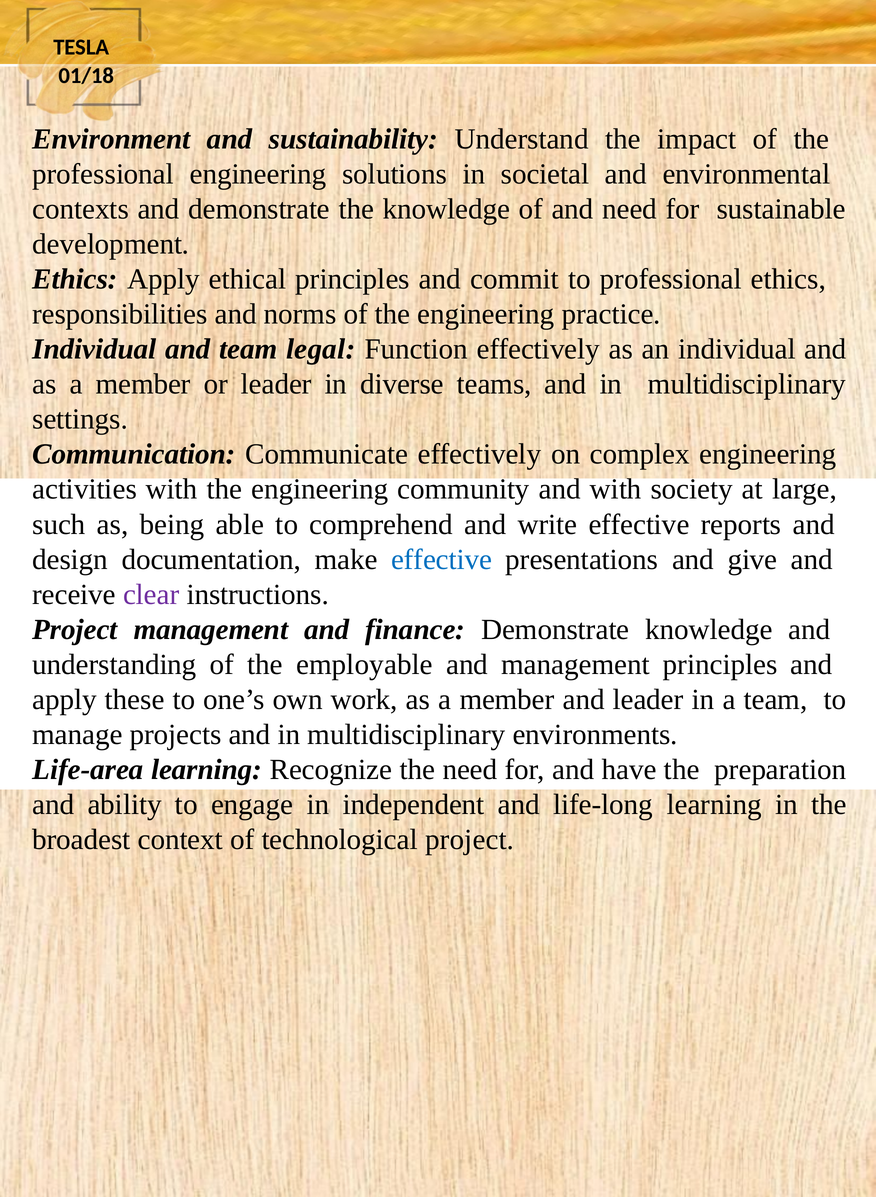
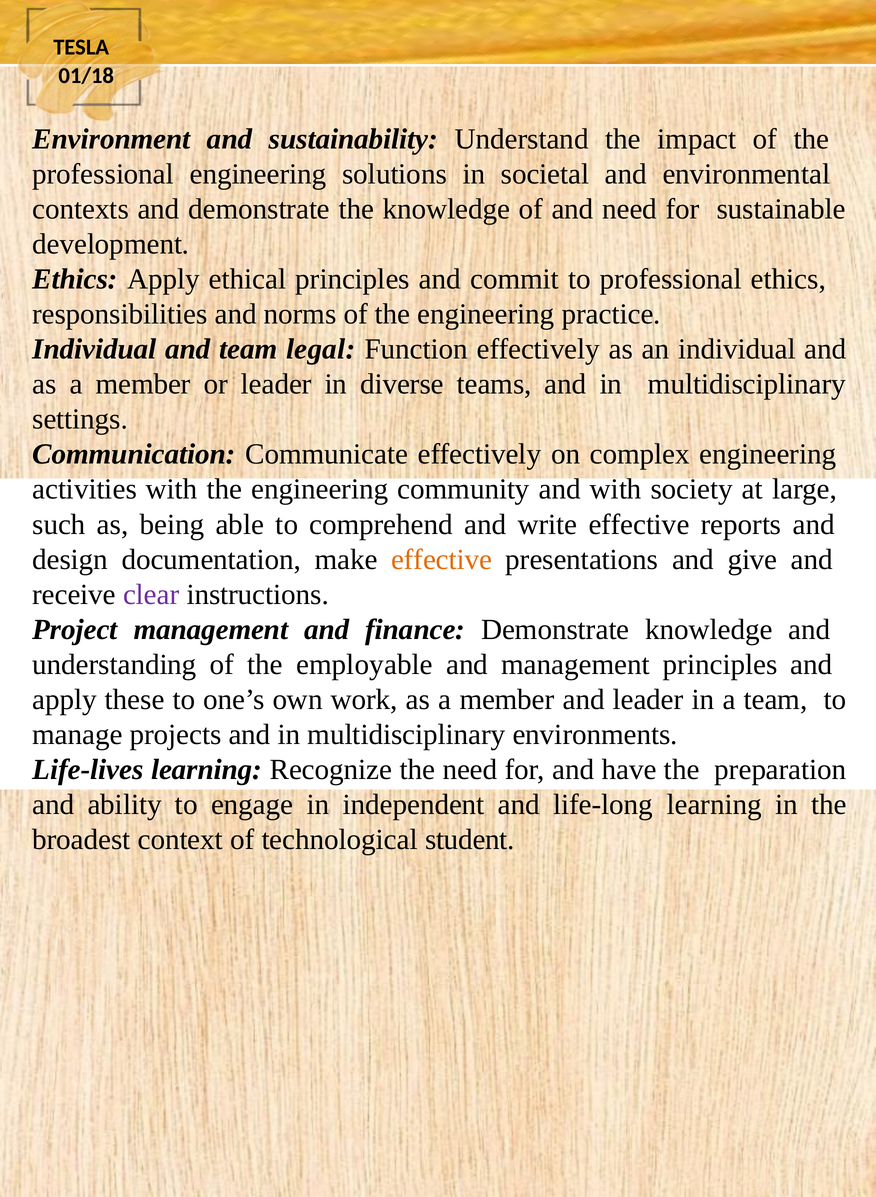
effective colour: blue -> orange (442, 560)
Life-area: Life-area -> Life-lives (88, 770)
technological project: project -> student (470, 840)
